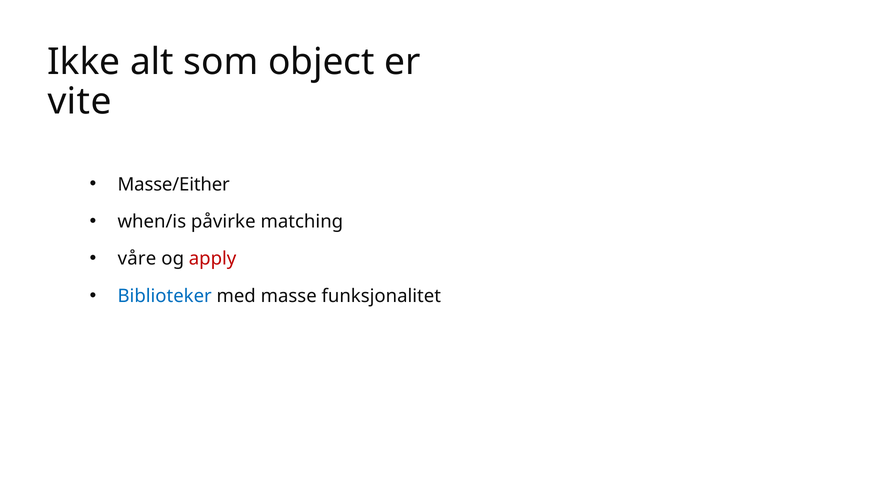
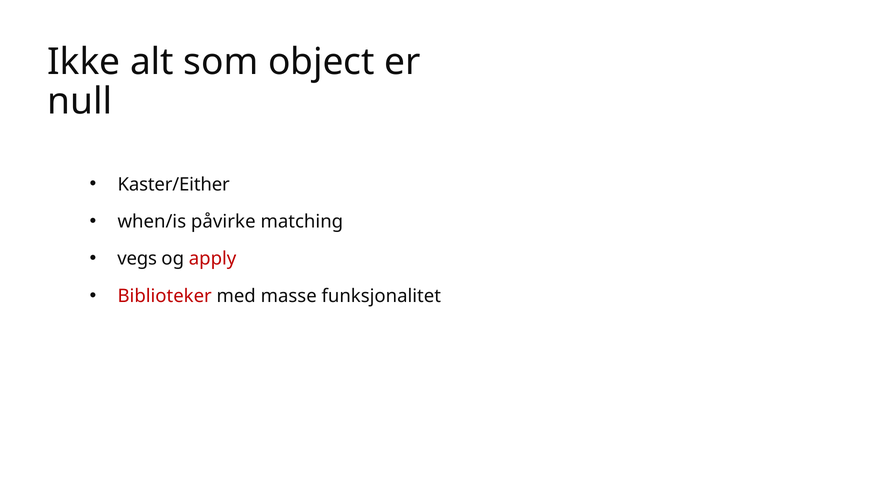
vite: vite -> null (80, 101)
Masse/Either: Masse/Either -> Kaster/Either (174, 184)
våre: våre -> vegs (137, 259)
Biblioteker colour: blue -> red (165, 296)
